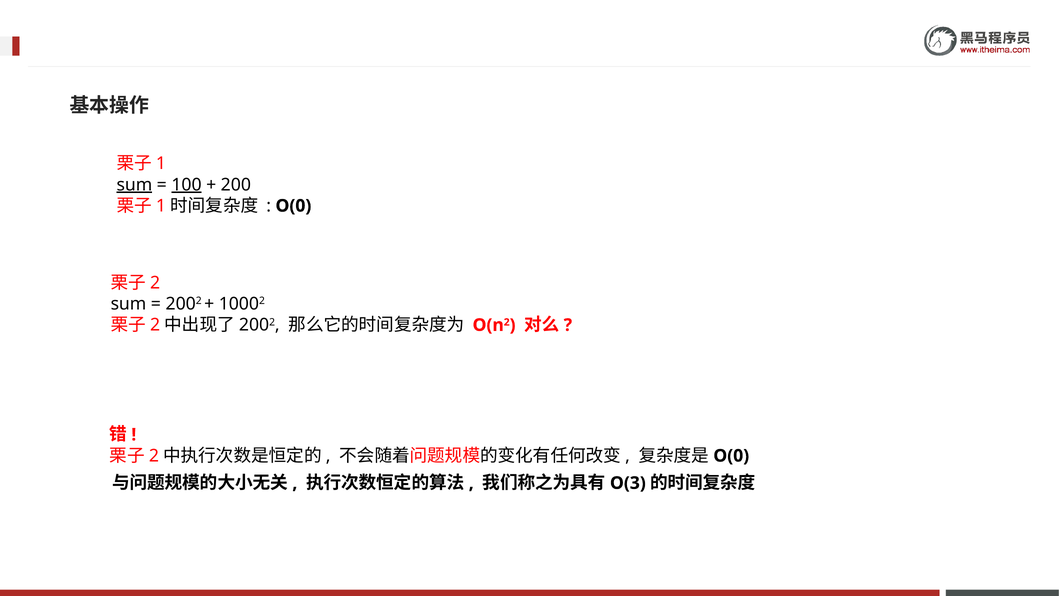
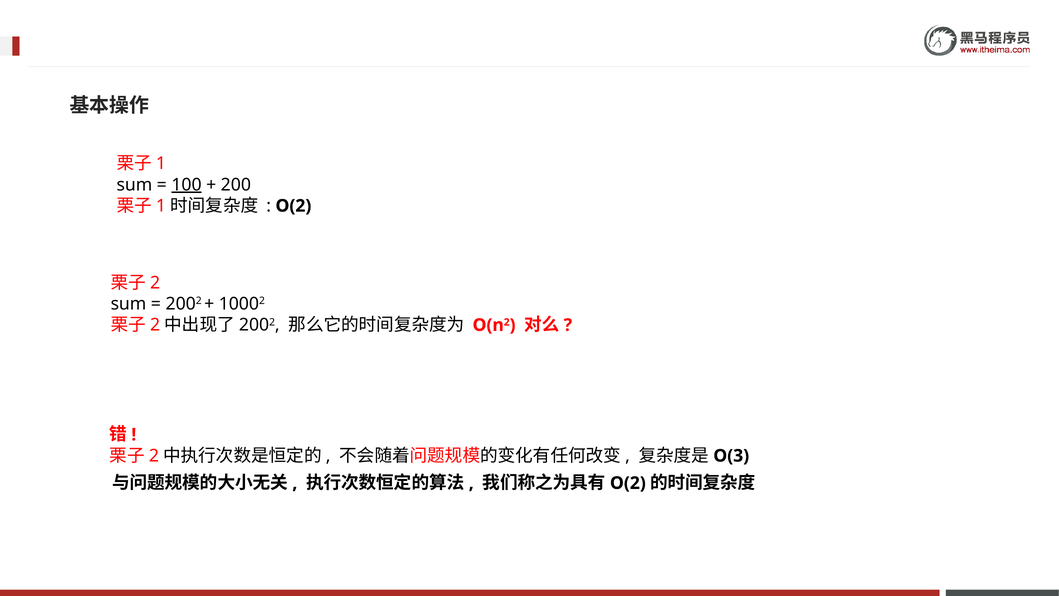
sum underline: present -> none (134, 185)
O(0: O(0 -> O(2 (293, 206)
O(0: O(0 -> O(3 (731, 456)
O(3: O(3 -> O(2 (628, 483)
